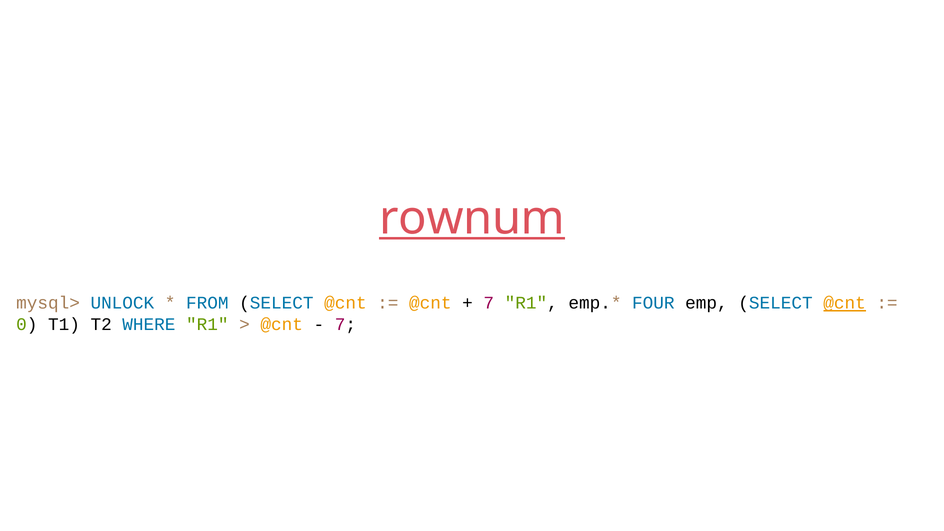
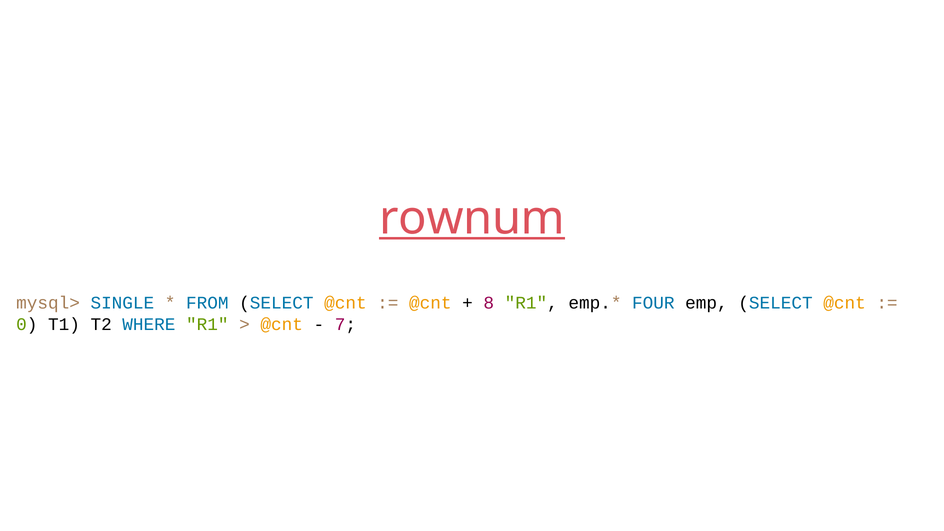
UNLOCK: UNLOCK -> SINGLE (122, 303)
7: 7 -> 8 (489, 303)
@cnt underline: present -> none (845, 303)
